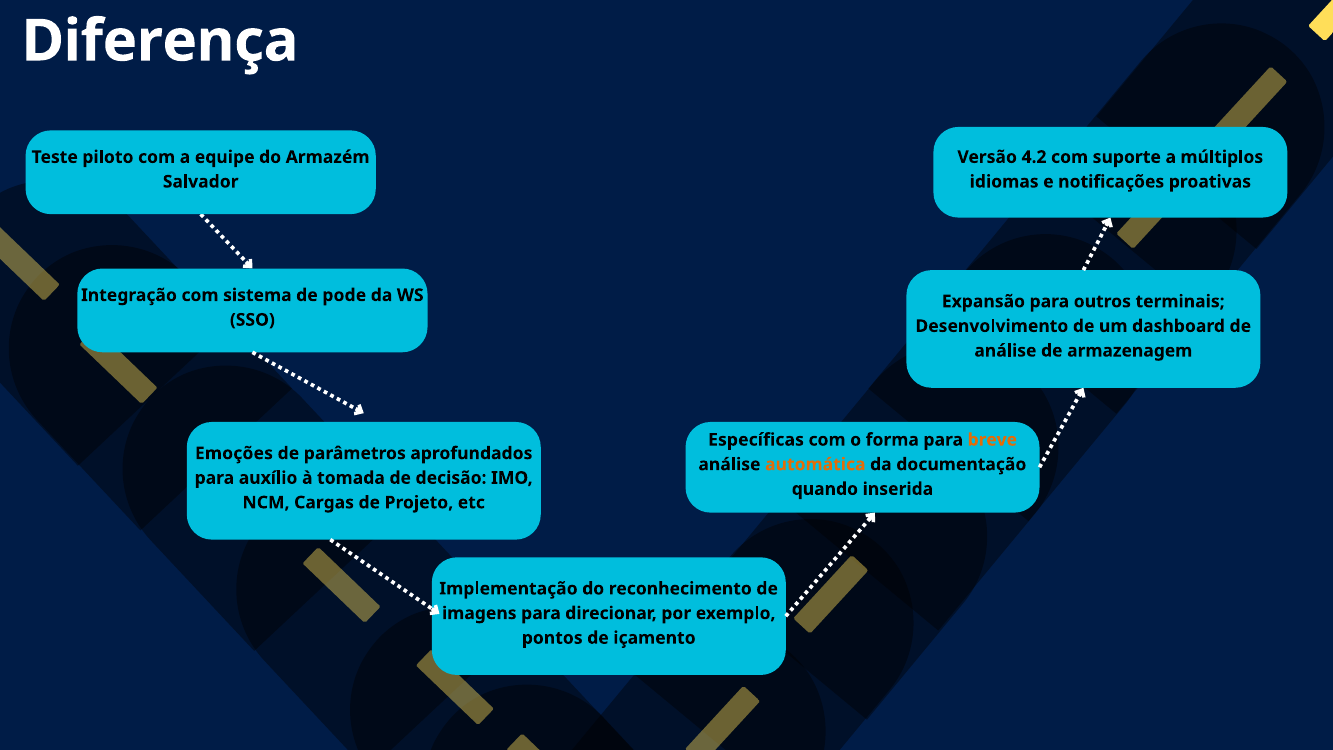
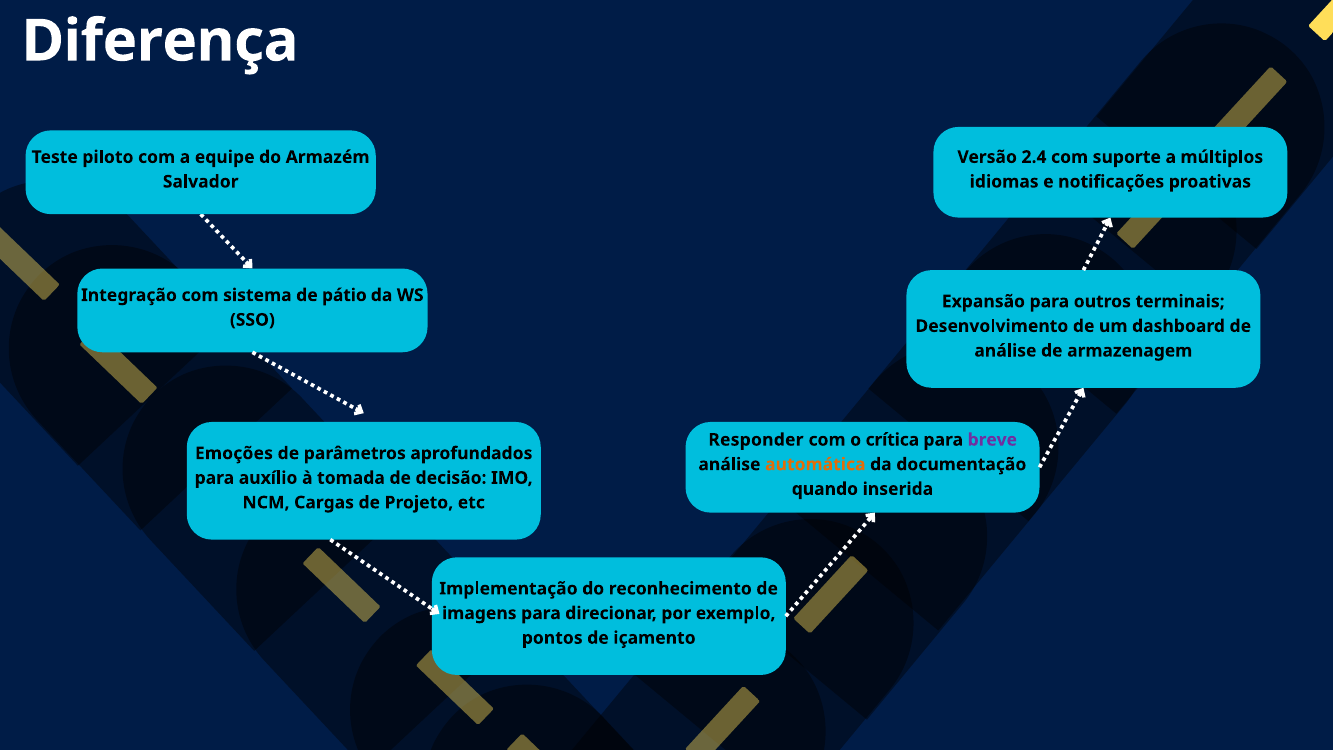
4.2: 4.2 -> 2.4 (1034, 157)
pode: pode -> pátio (344, 295)
Específicas: Específicas -> Responder (756, 440)
forma: forma -> crítica (892, 440)
breve colour: orange -> purple (992, 440)
